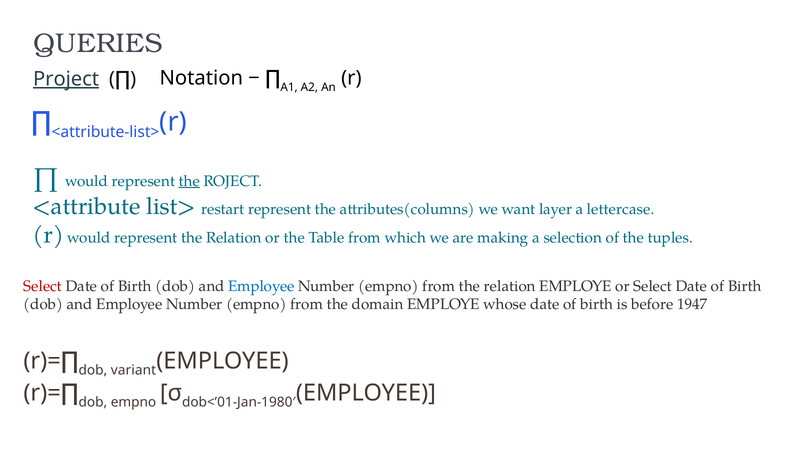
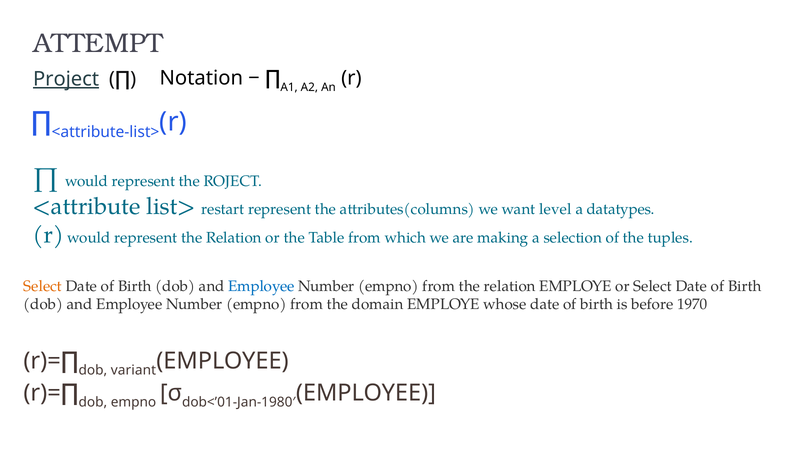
QUERIES: QUERIES -> ATTEMPT (98, 43)
the underline: present -> none (189, 181)
layer: layer -> level (555, 209)
lettercase: lettercase -> datatypes (621, 209)
Select colour: red -> orange (43, 286)
1947: 1947 -> 1970 (692, 304)
